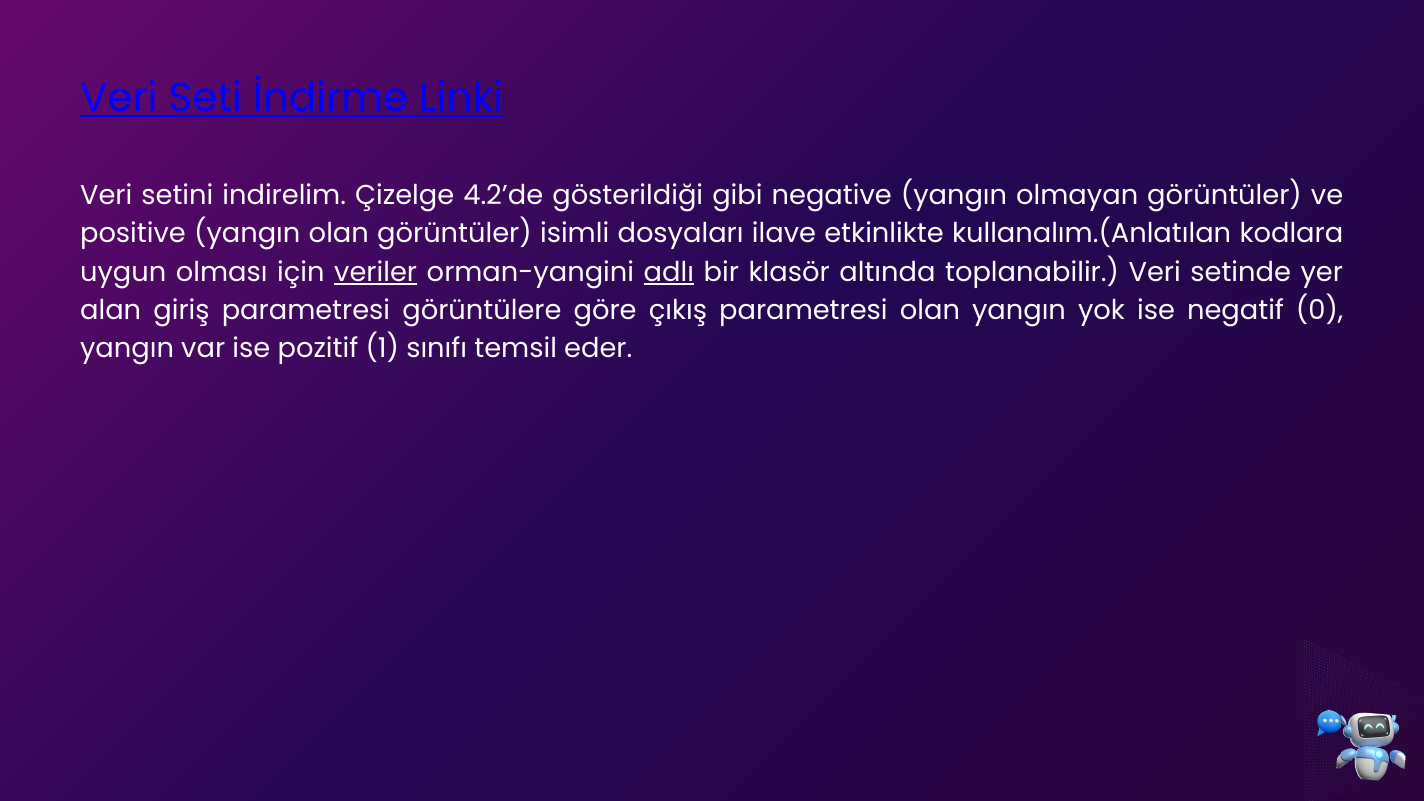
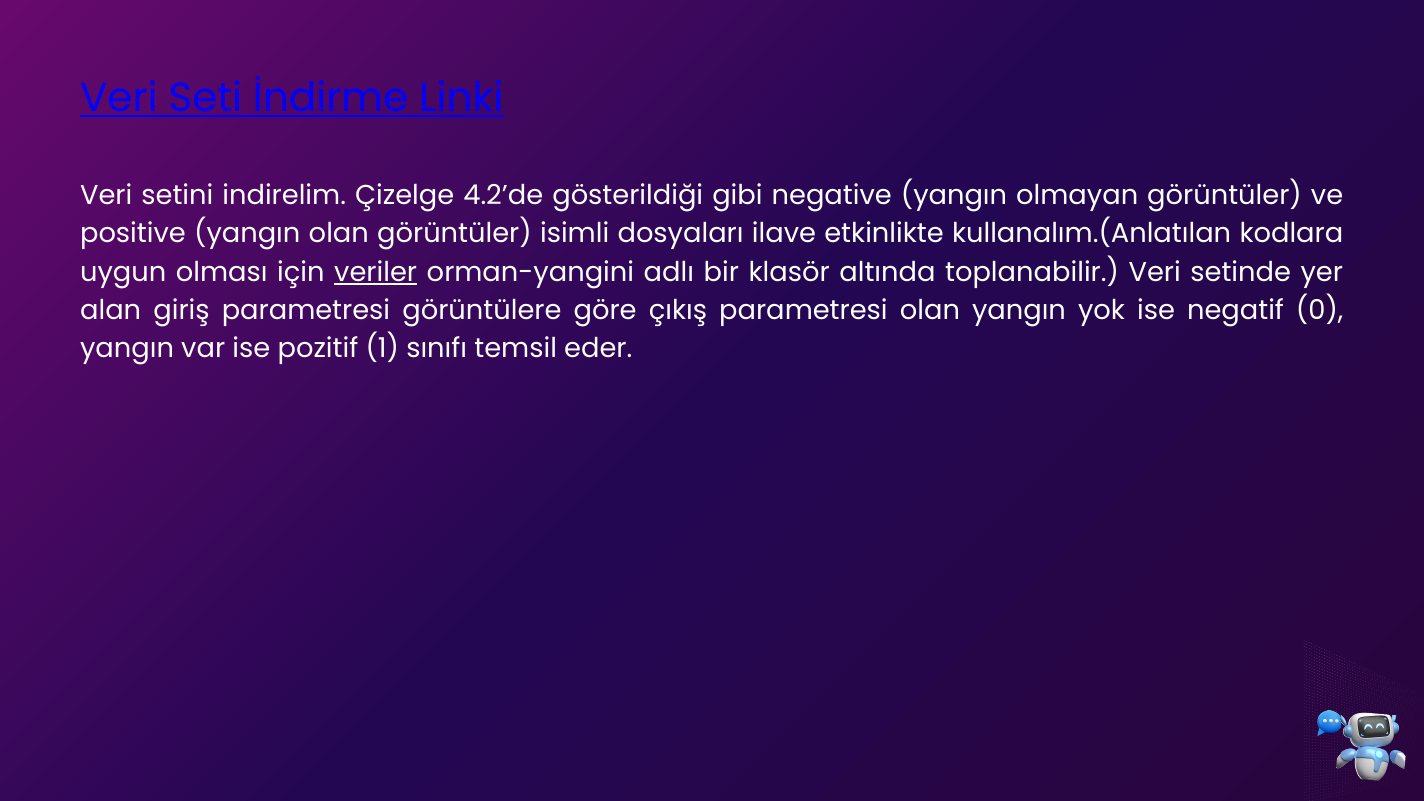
adlı underline: present -> none (669, 272)
